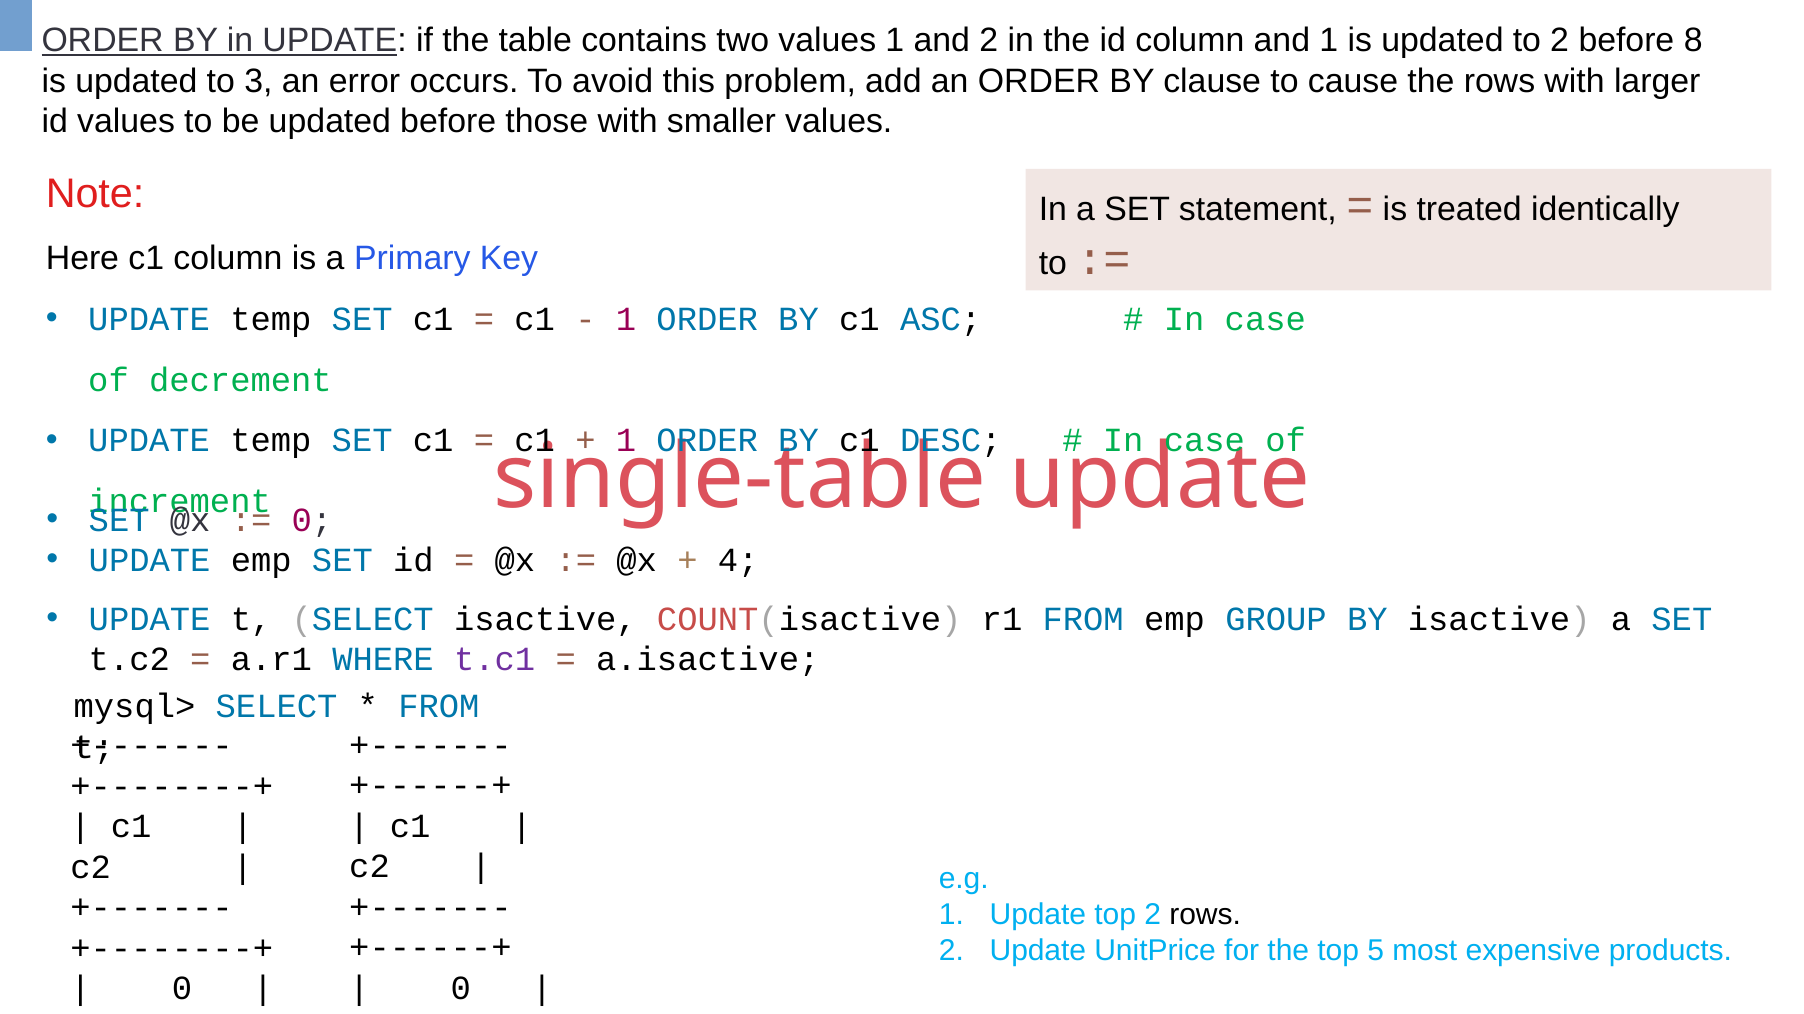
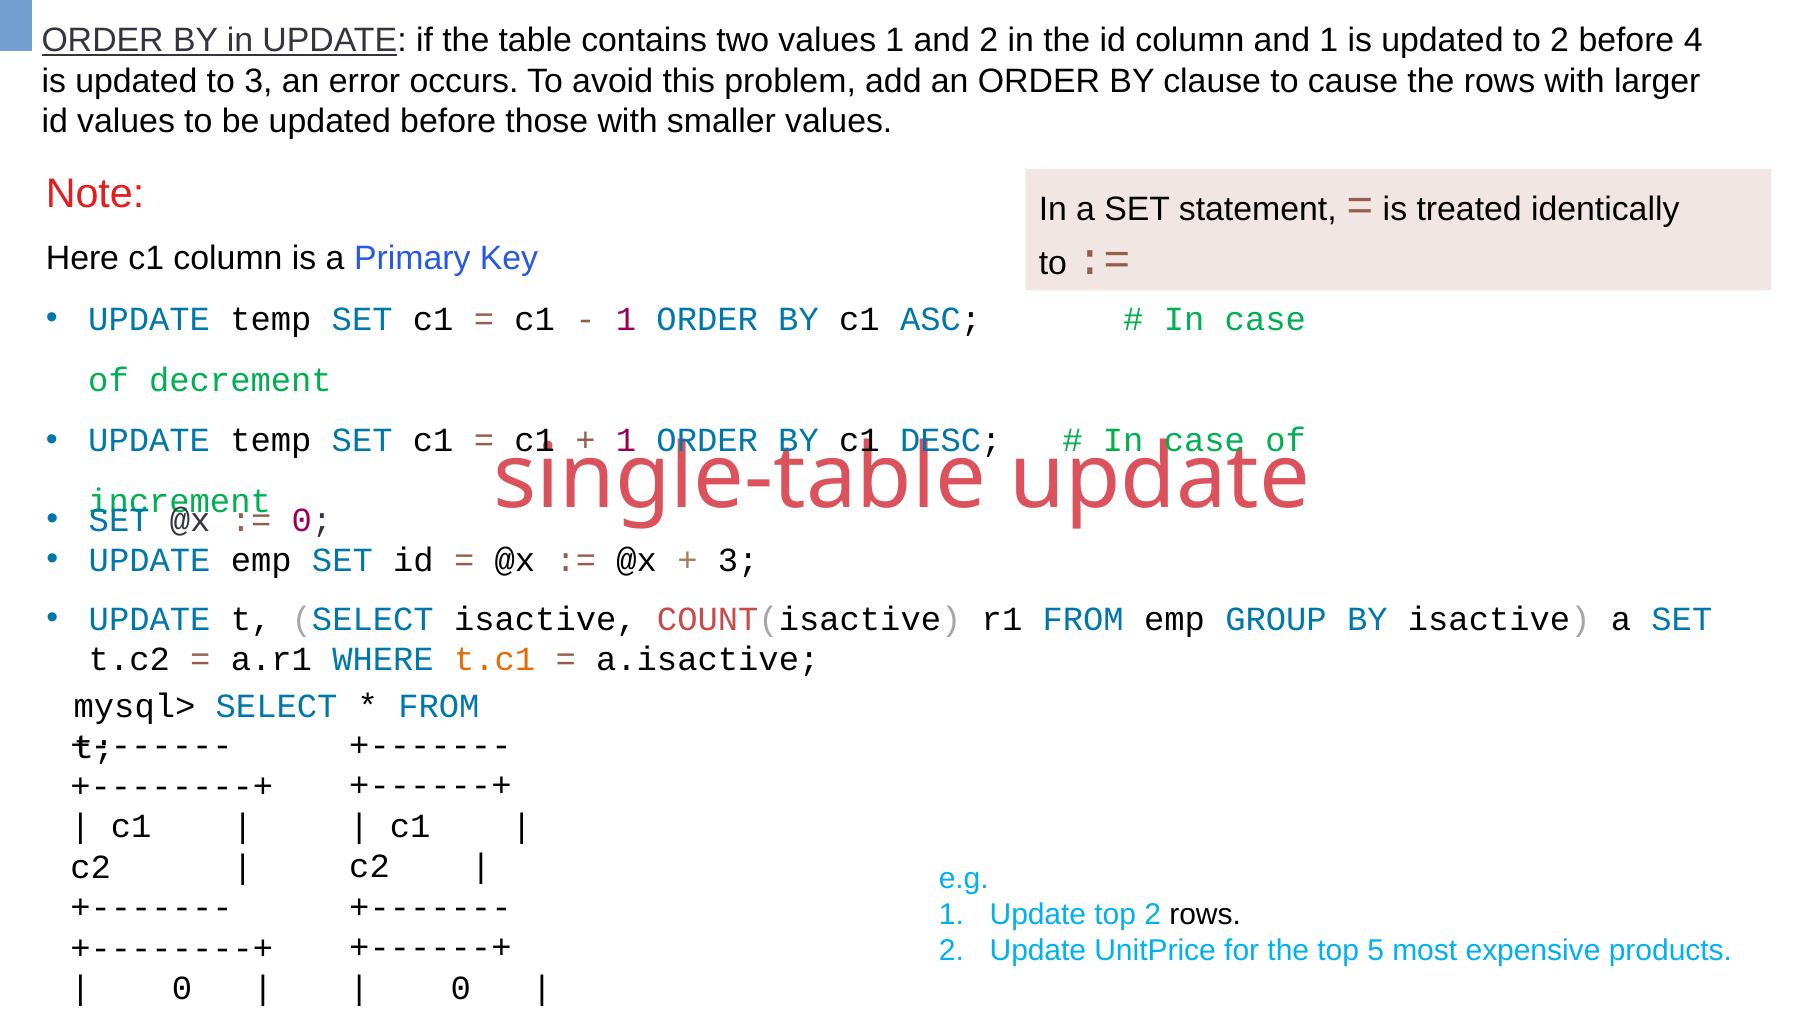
8: 8 -> 4 (1693, 40)
4: 4 -> 3 (738, 561)
t.c1 colour: purple -> orange (495, 660)
